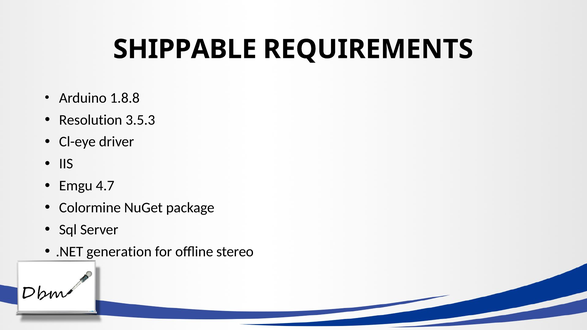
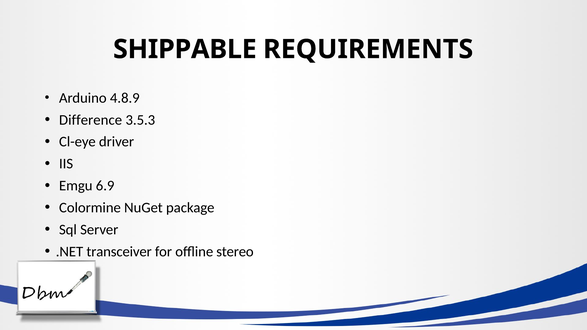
1.8.8: 1.8.8 -> 4.8.9 (125, 98)
Resolution: Resolution -> Difference (91, 120)
4.7: 4.7 -> 6.9 (105, 186)
generation: generation -> transceiver (119, 252)
